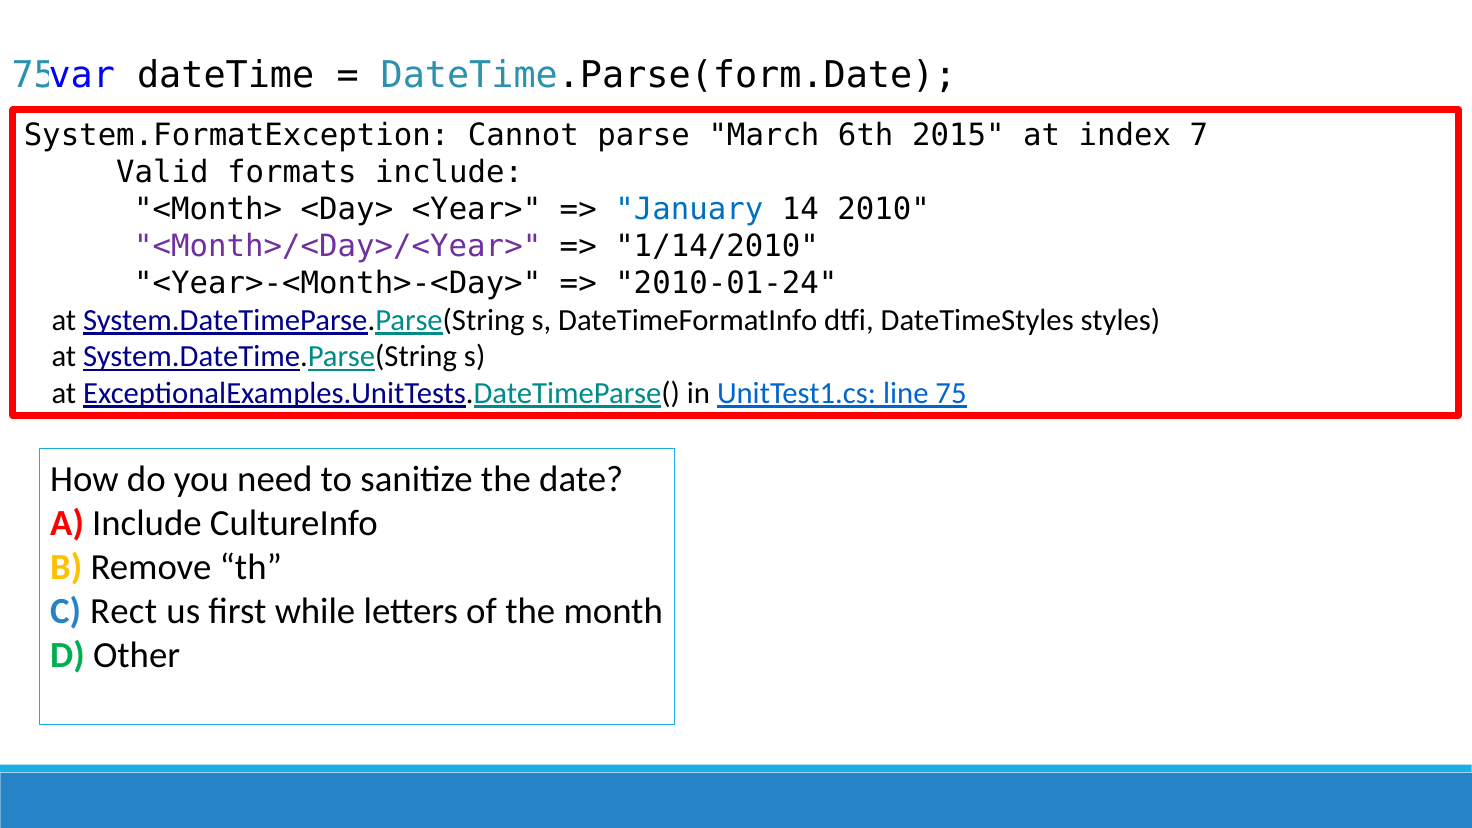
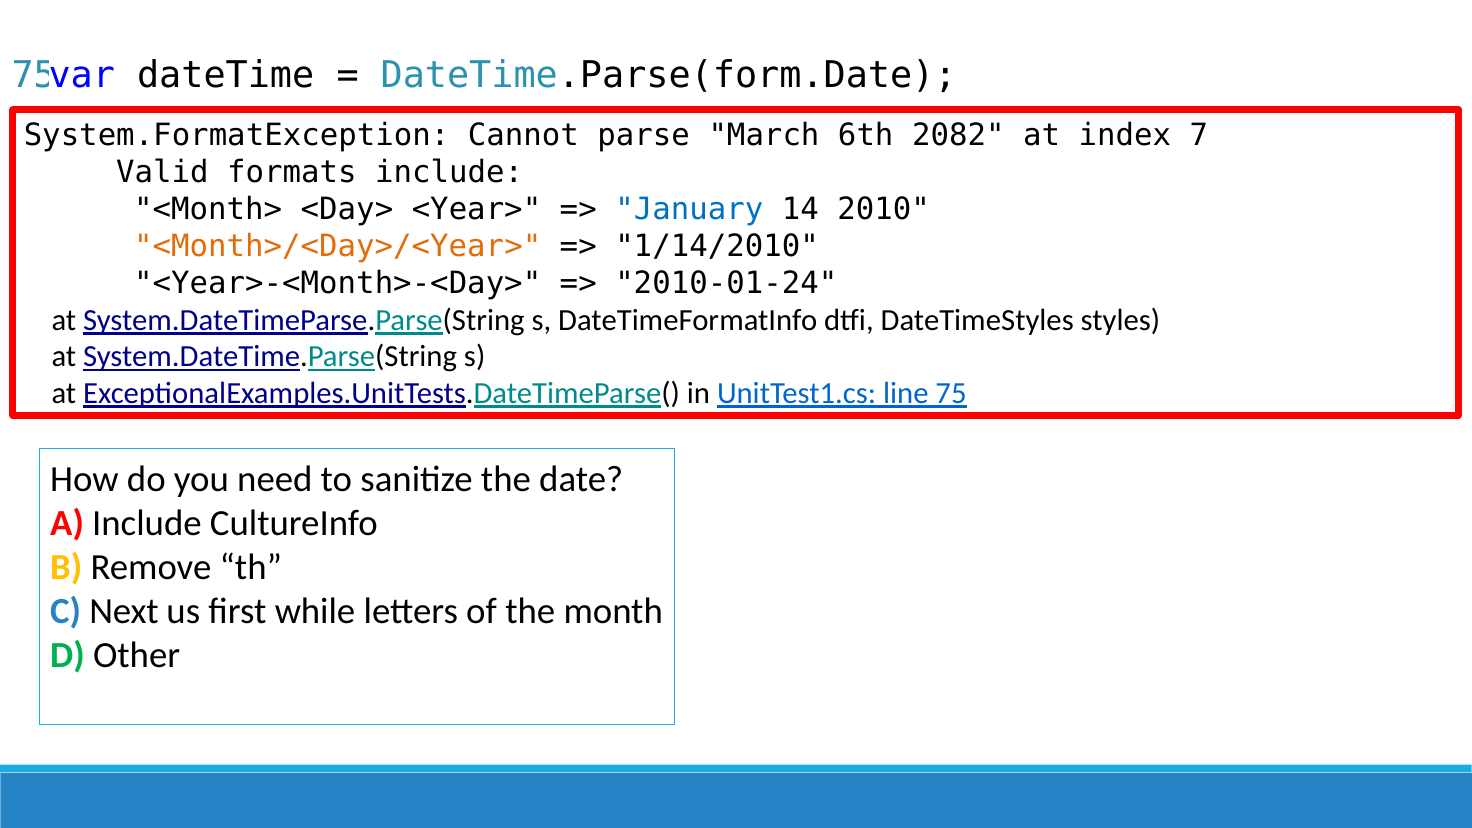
2015: 2015 -> 2082 (958, 136)
<Month>/<Day>/<Year> colour: purple -> orange (338, 246)
Rect: Rect -> Next (124, 612)
